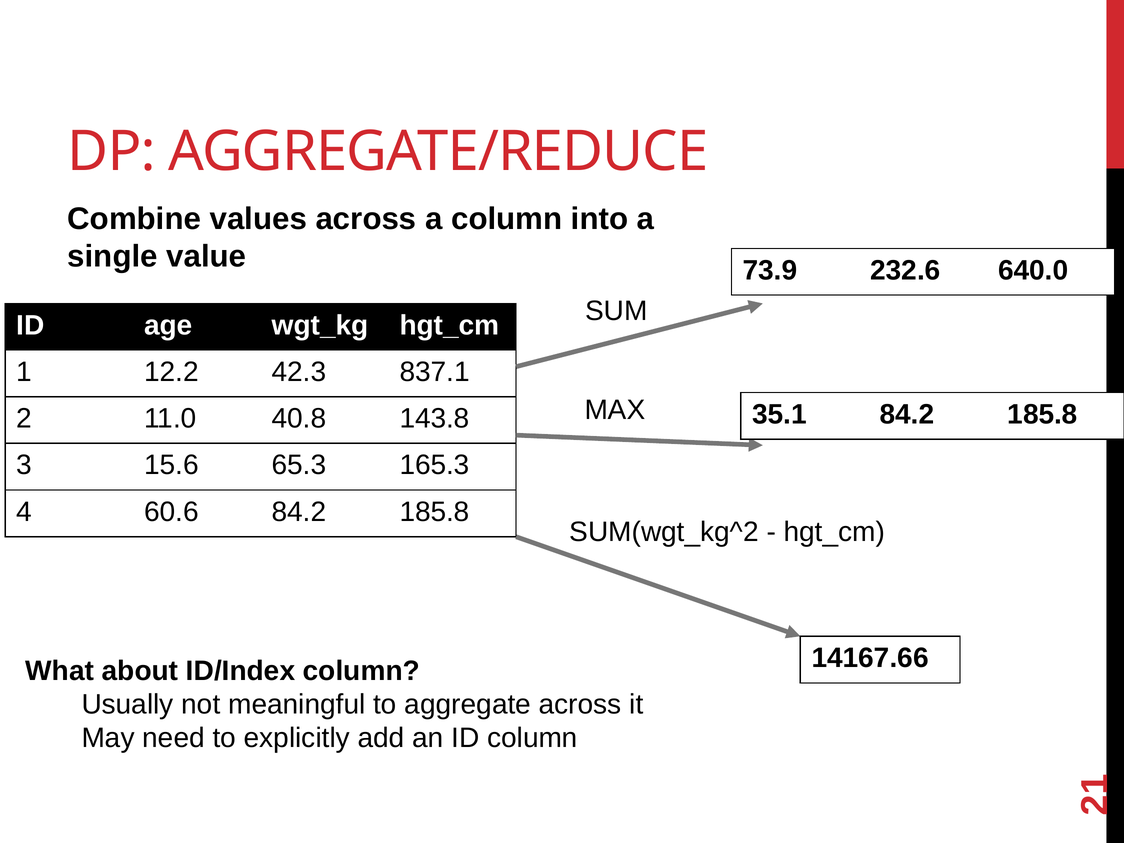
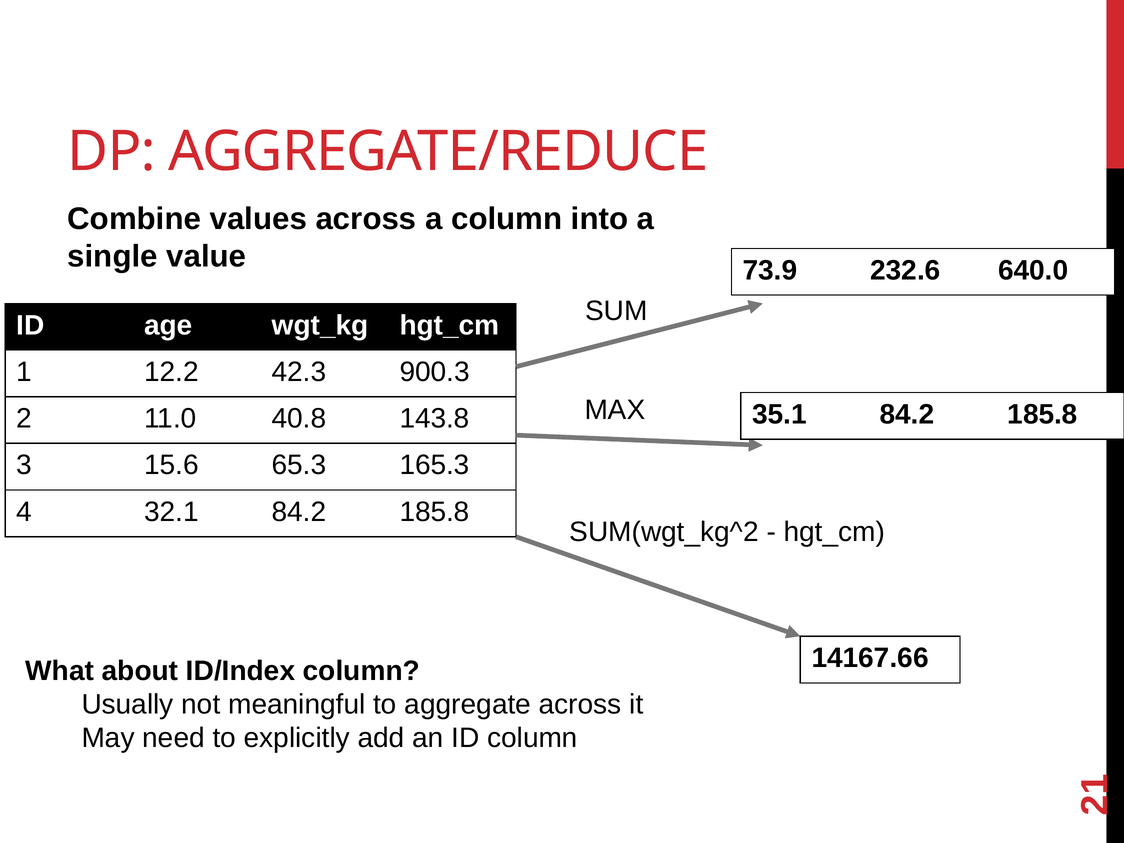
837.1: 837.1 -> 900.3 (435, 372)
60.6: 60.6 -> 32.1 (171, 512)
